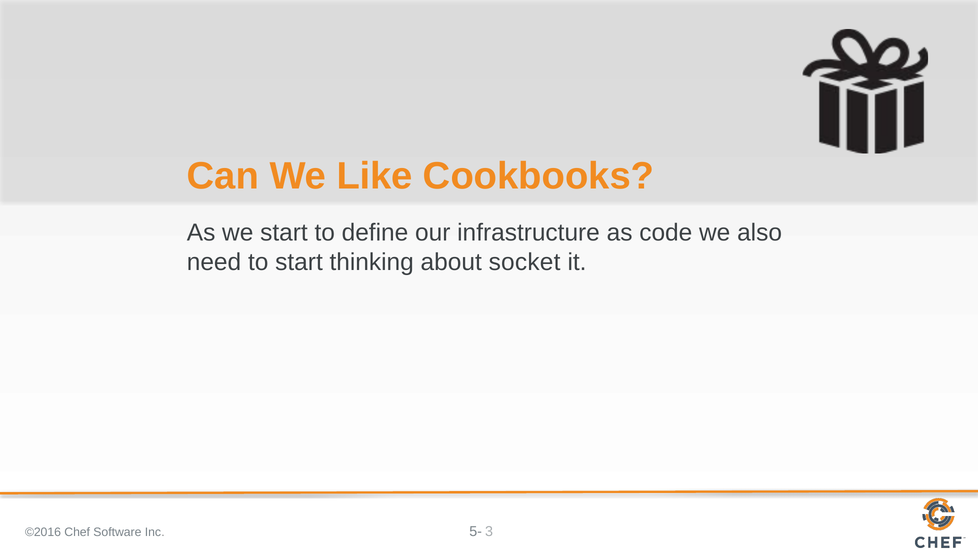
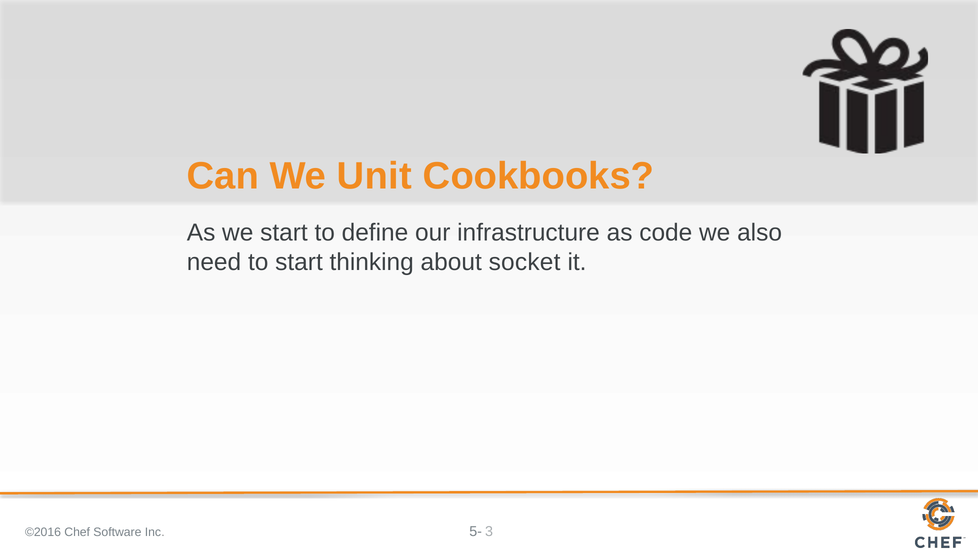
Like: Like -> Unit (374, 176)
